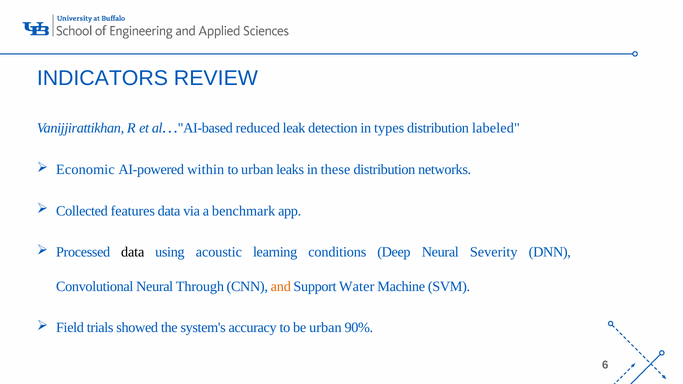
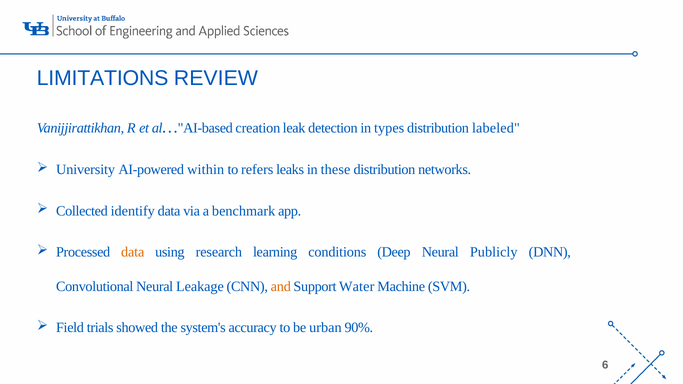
INDICATORS: INDICATORS -> LIMITATIONS (103, 78)
reduced: reduced -> creation (258, 128)
Economic: Economic -> University (86, 170)
to urban: urban -> refers (257, 170)
features: features -> identify (133, 211)
data colour: black -> orange (133, 252)
acoustic: acoustic -> research (219, 252)
Severity: Severity -> Publicly (494, 252)
Through: Through -> Leakage (200, 287)
